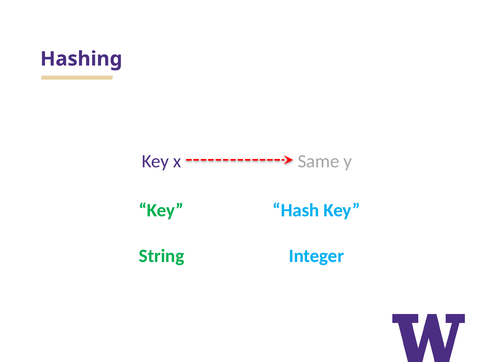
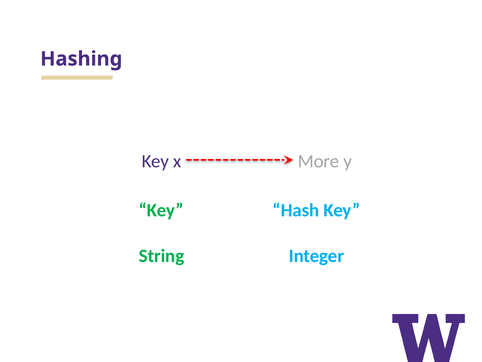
Same: Same -> More (319, 161)
